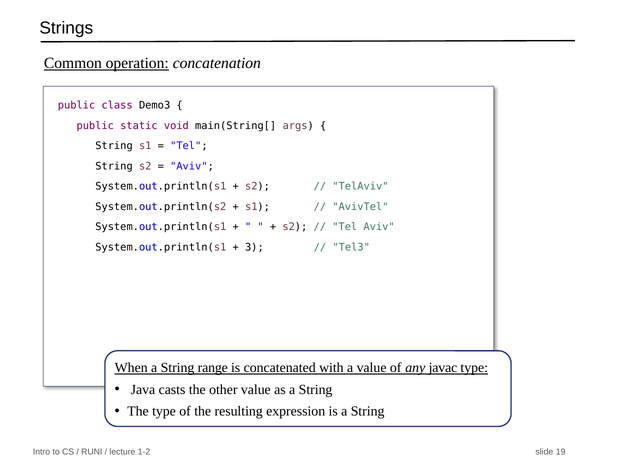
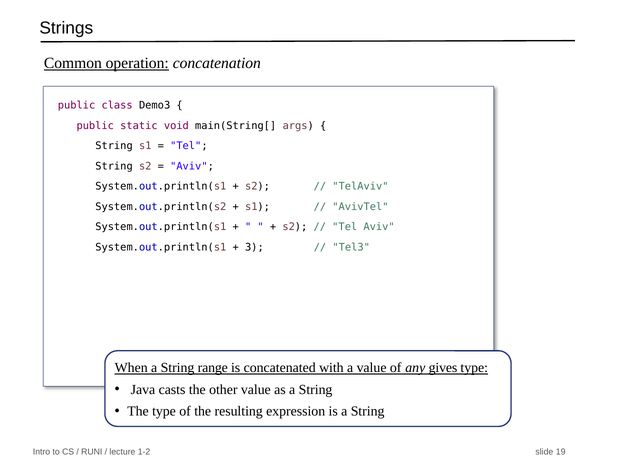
javac: javac -> gives (443, 368)
